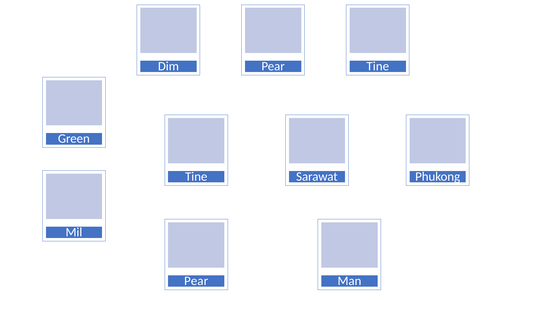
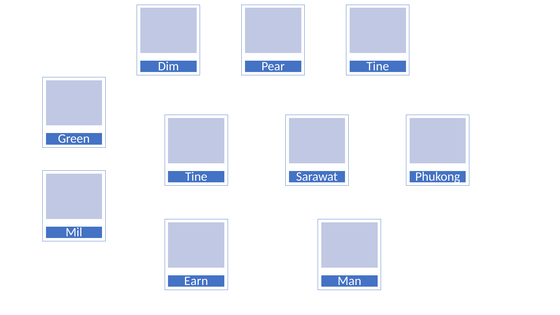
Pear: Pear -> Earn (196, 281)
